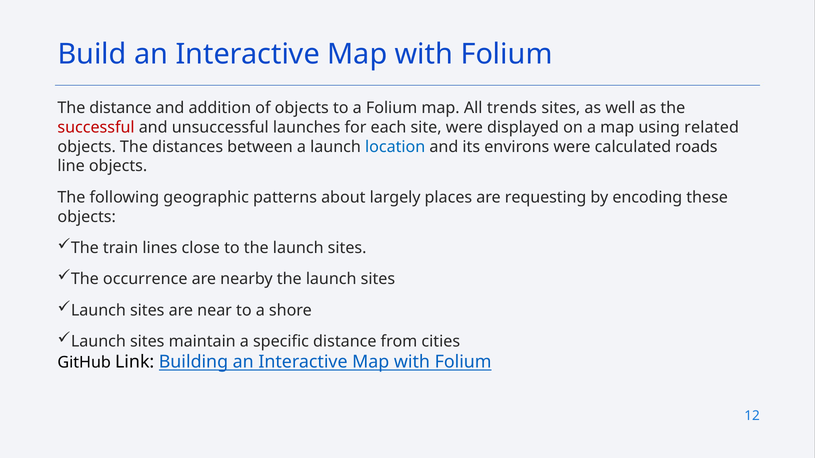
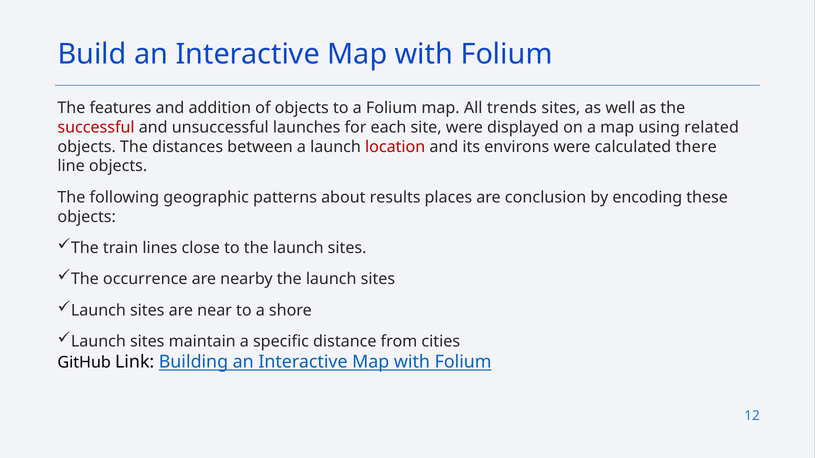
The distance: distance -> features (121, 108)
location colour: blue -> red (395, 147)
roads: roads -> there (696, 147)
largely: largely -> results (395, 198)
requesting: requesting -> conclusion (546, 198)
